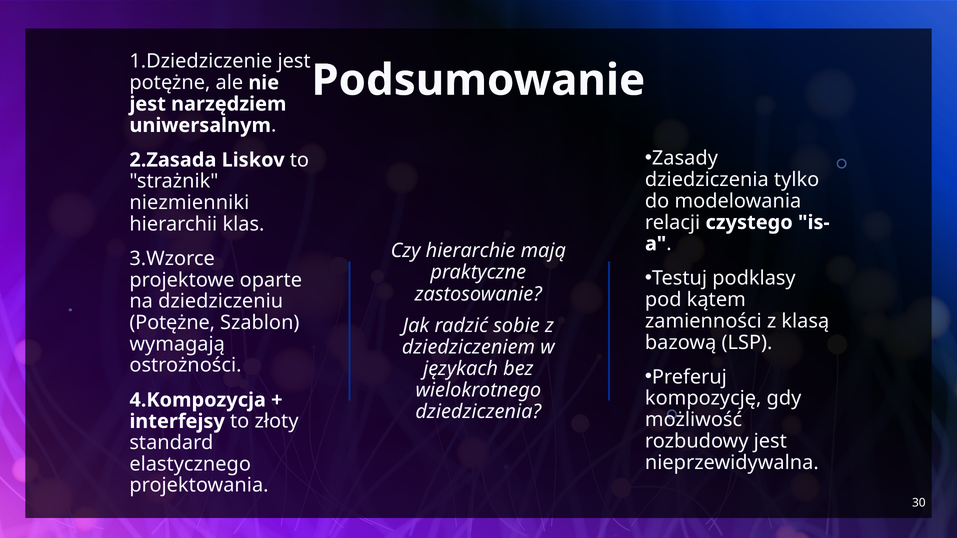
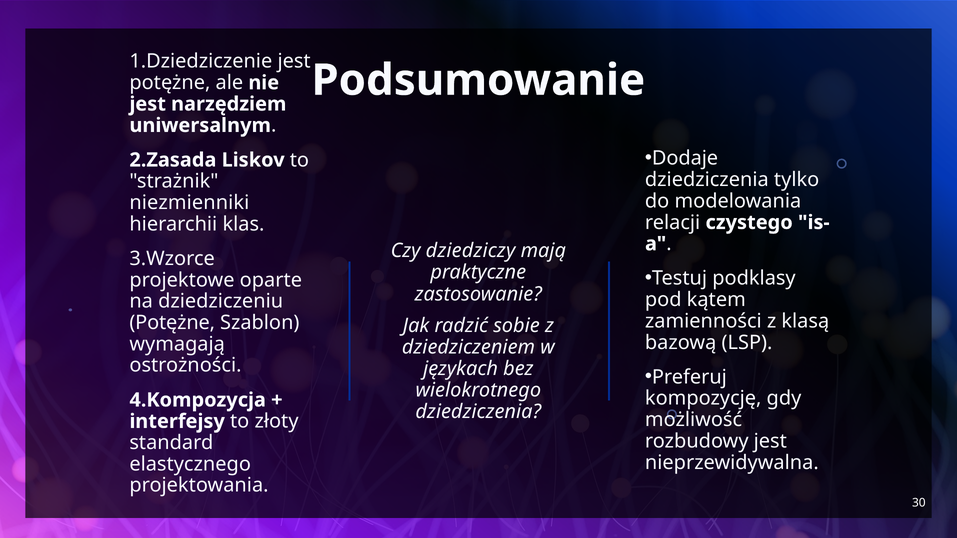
Zasady: Zasady -> Dodaje (685, 158)
hierarchie: hierarchie -> dziedziczy (471, 251)
